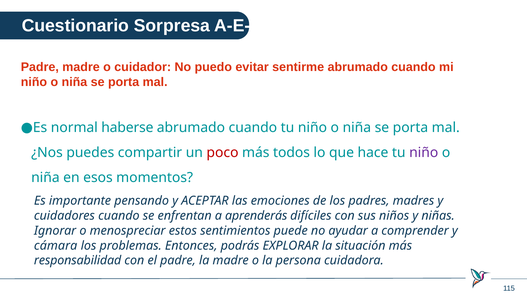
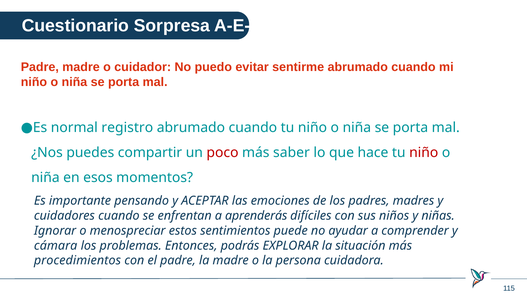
haberse: haberse -> registro (127, 127)
todos: todos -> saber (291, 152)
niño colour: purple -> red (424, 152)
responsabilidad: responsabilidad -> procedimientos (78, 260)
